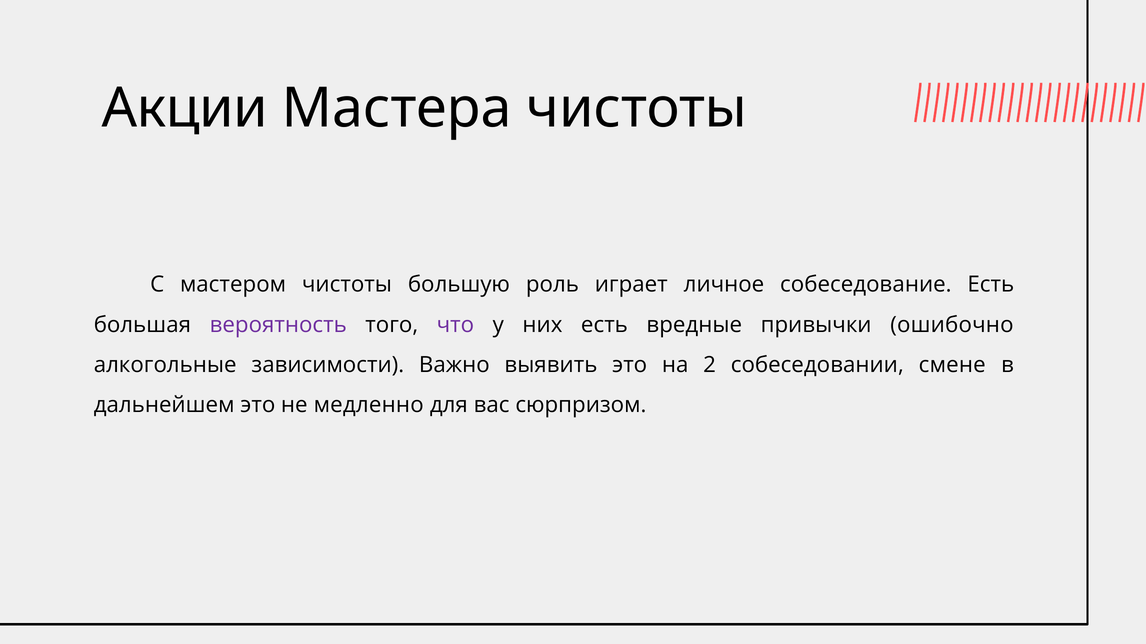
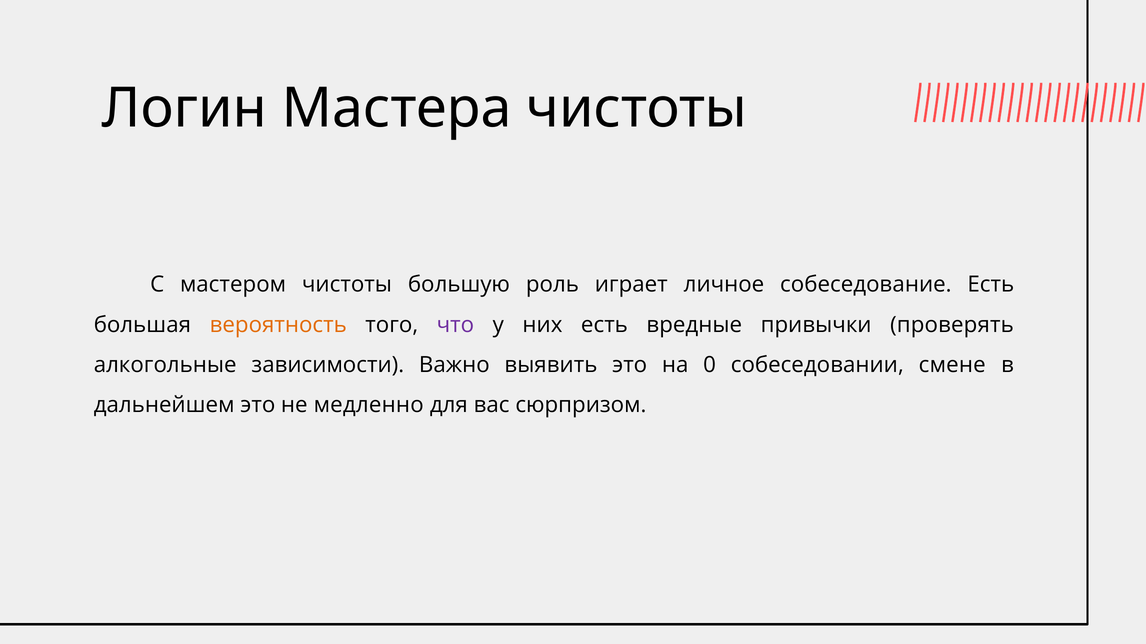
Акции: Акции -> Логин (184, 109)
вероятность colour: purple -> orange (278, 325)
ошибочно: ошибочно -> проверять (952, 325)
2: 2 -> 0 (710, 365)
